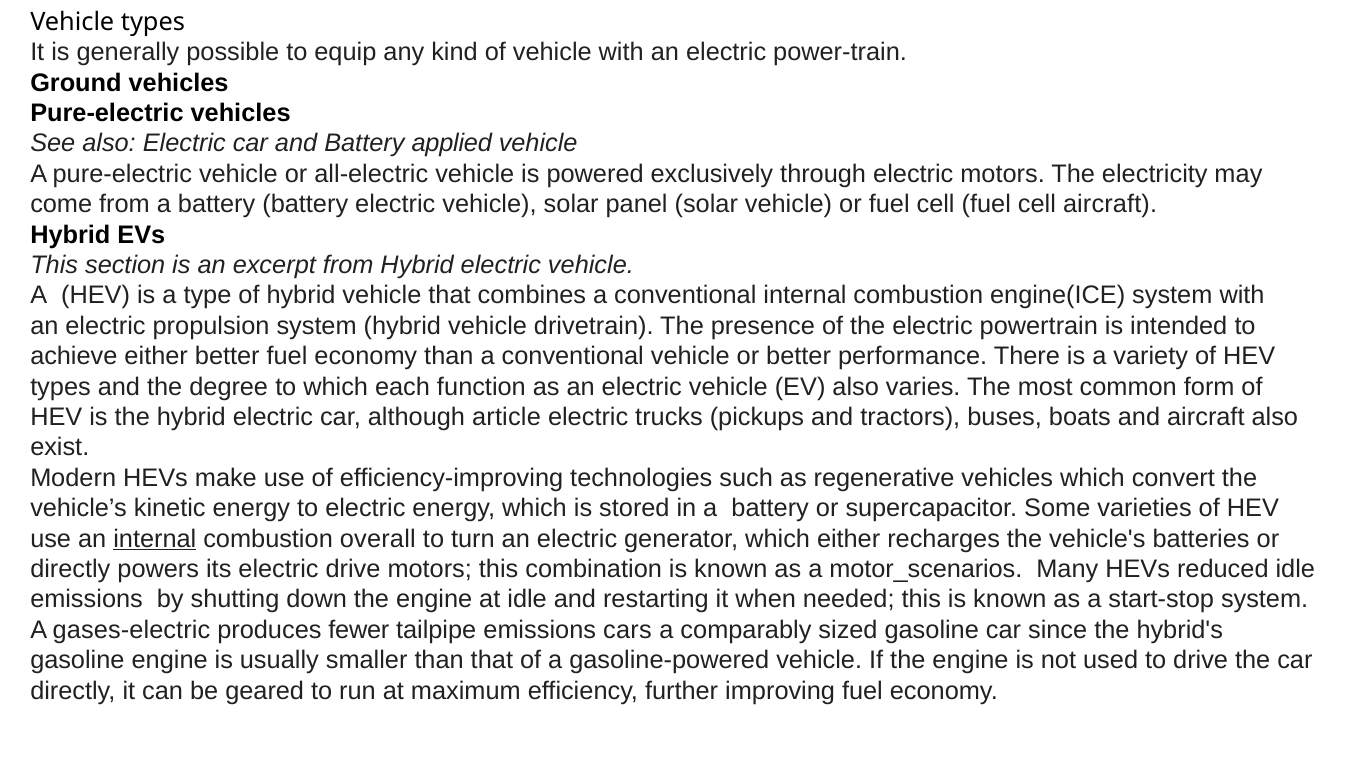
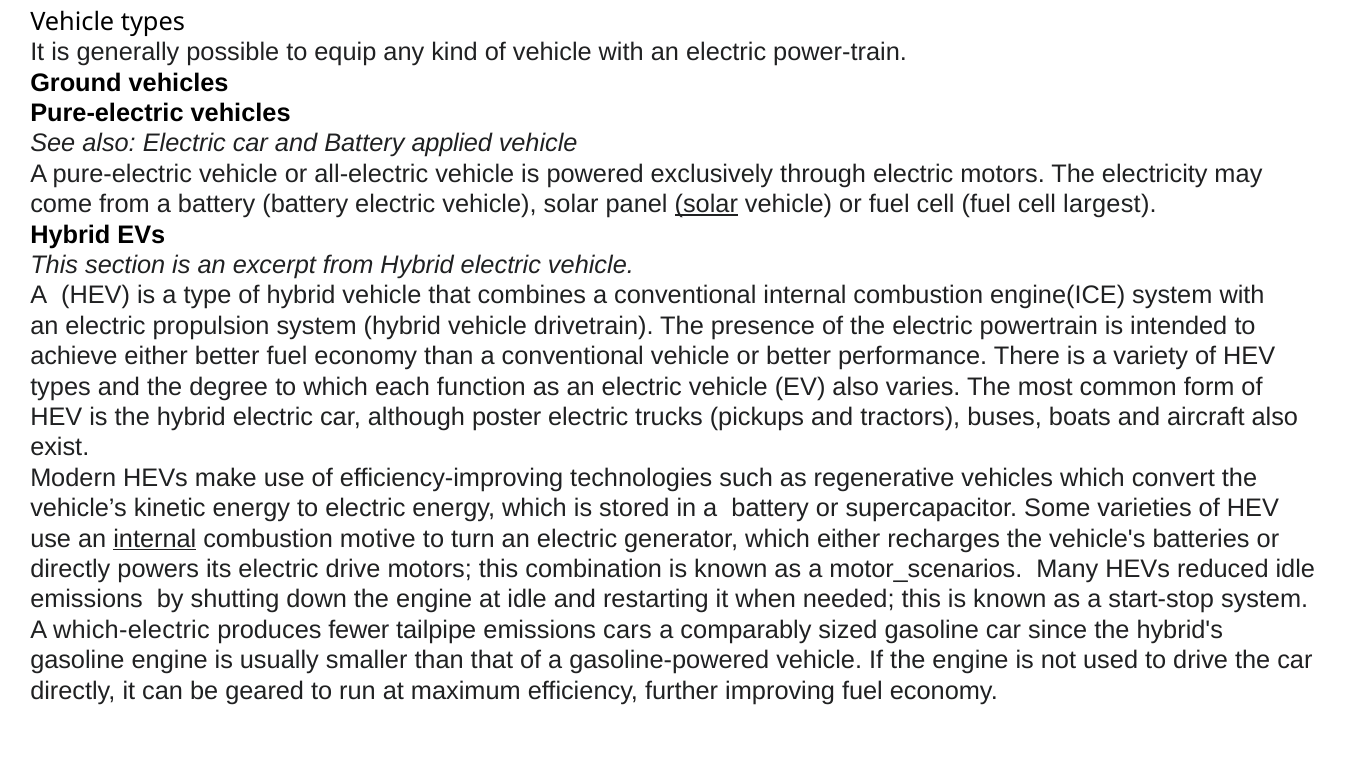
solar underline: none -> present (706, 204)
cell aircraft: aircraft -> largest (1110, 204)
article: article -> poster (507, 417)
overall: overall -> motive (378, 539)
gases-electric: gases-electric -> which-electric (131, 630)
